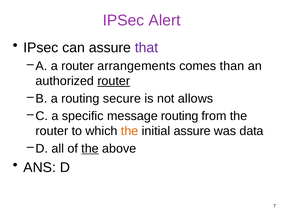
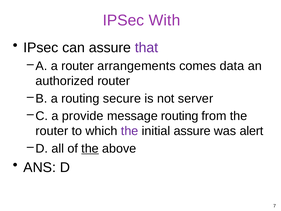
Alert: Alert -> With (164, 20)
than: than -> data (232, 66)
router underline: present -> none (114, 81)
allows: allows -> server (196, 98)
specific: specific -> provide (83, 116)
the colour: orange -> purple (130, 131)
data: data -> alert (252, 131)
